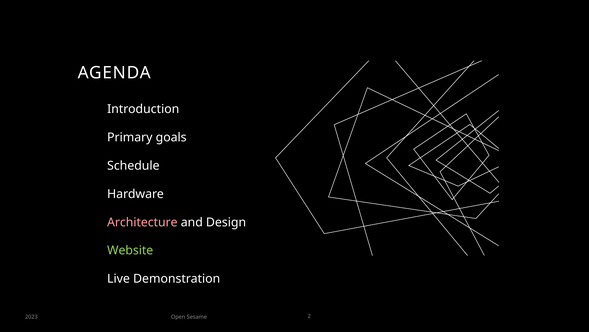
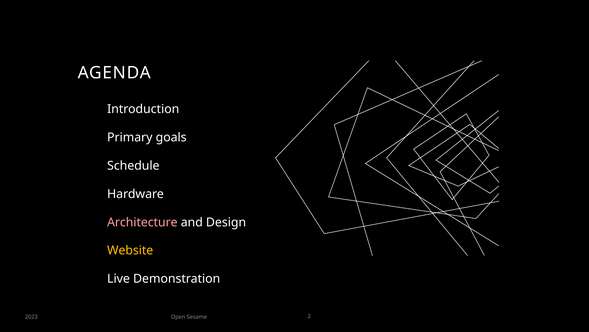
Website colour: light green -> yellow (130, 250)
